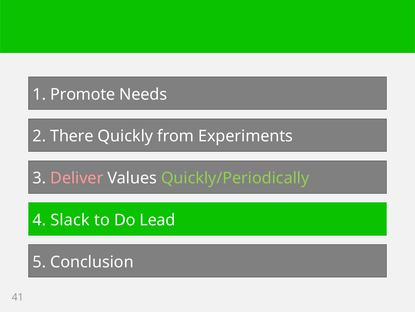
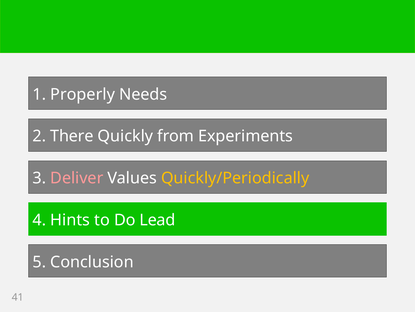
Promote: Promote -> Properly (83, 94)
Quickly/Periodically colour: light green -> yellow (235, 178)
Slack: Slack -> Hints (70, 220)
